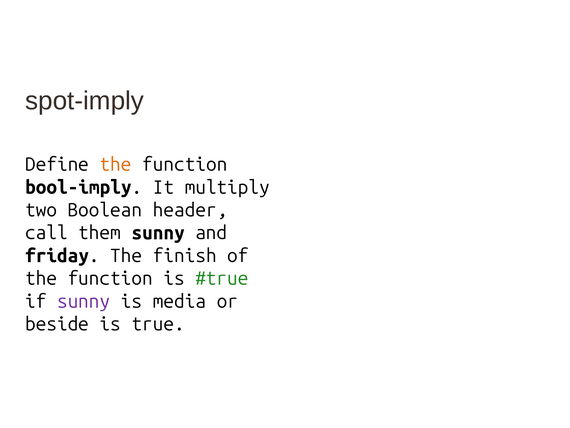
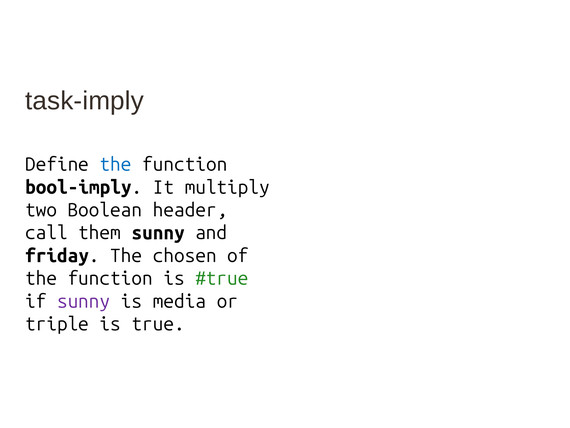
spot-imply: spot-imply -> task-imply (85, 101)
the colour: orange -> blue (116, 164)
finish: finish -> chosen (185, 256)
beside: beside -> triple (57, 324)
